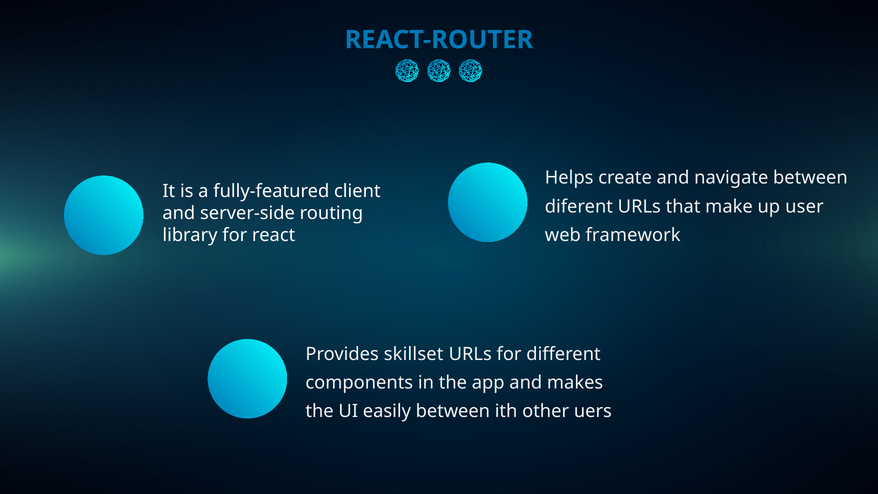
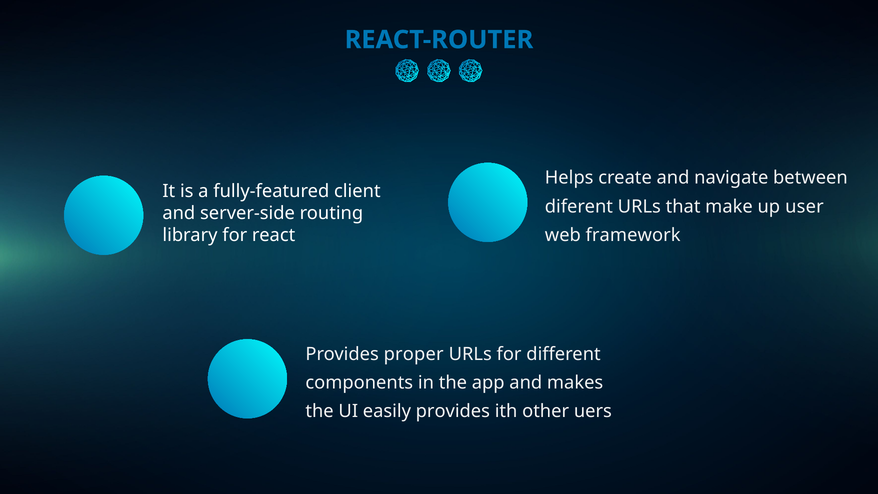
skillset: skillset -> proper (414, 354)
easily between: between -> provides (453, 411)
